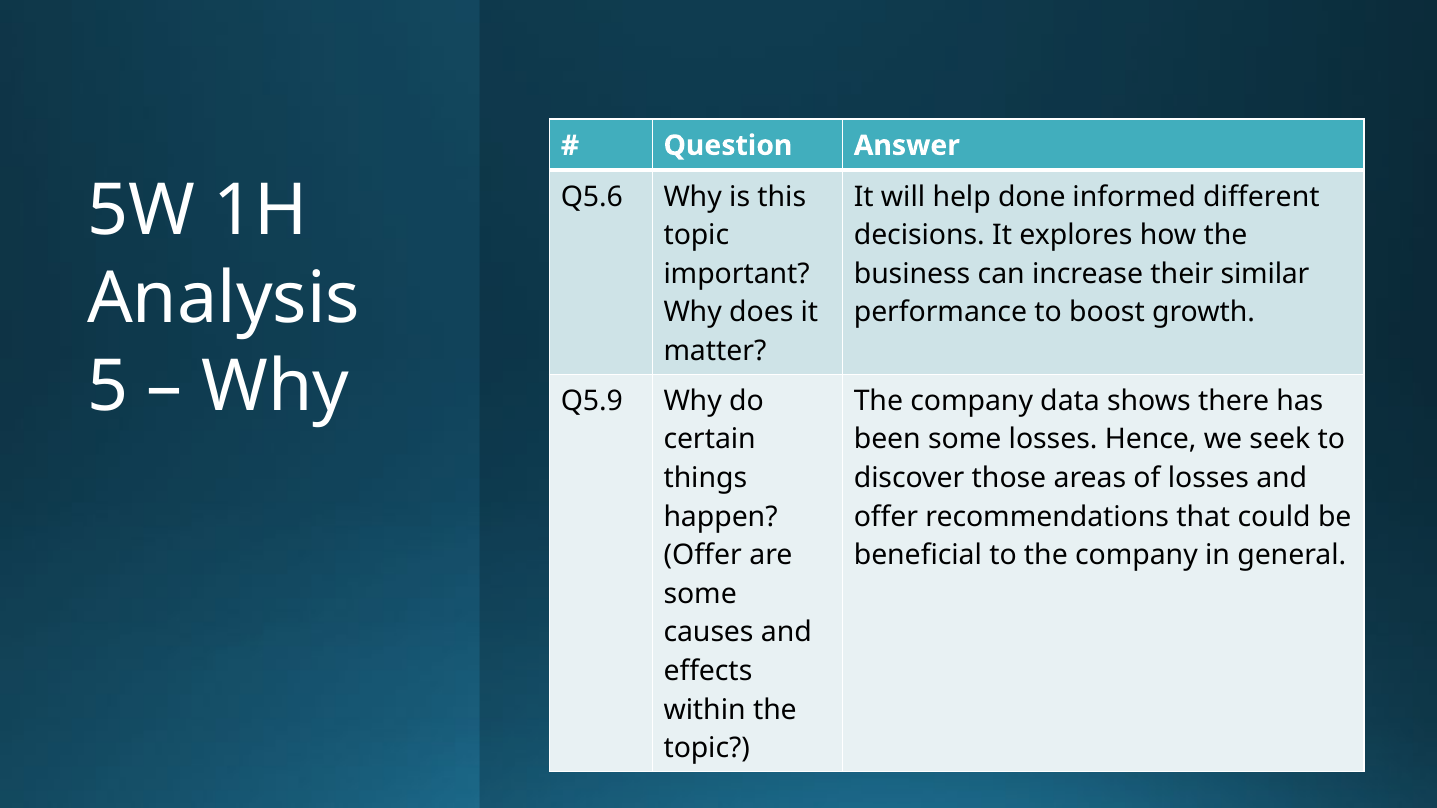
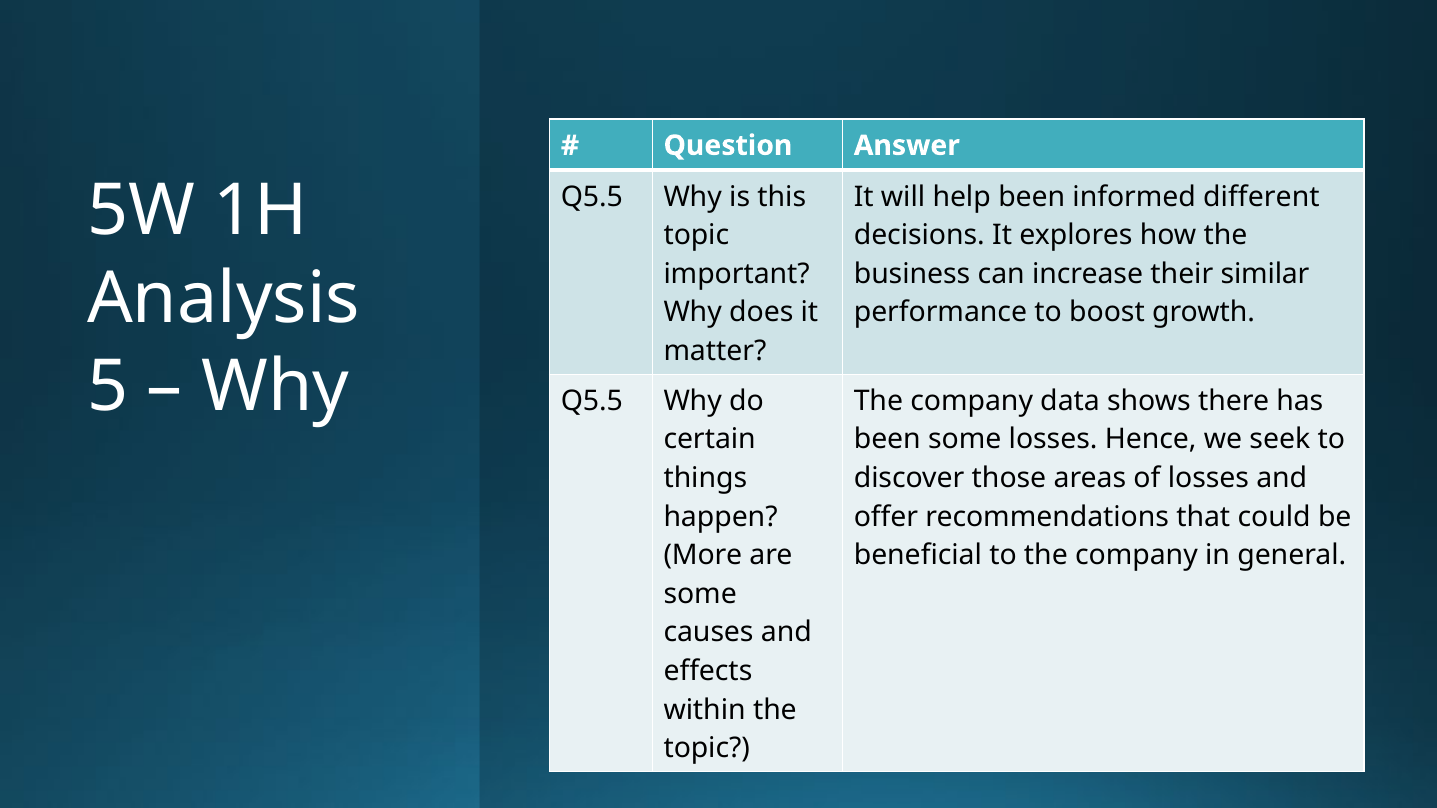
Q5.6: Q5.6 -> Q5.5 (592, 197)
help done: done -> been (1032, 197)
Q5.9: Q5.9 -> Q5.5 (592, 401)
Offer: Offer -> More (703, 556)
